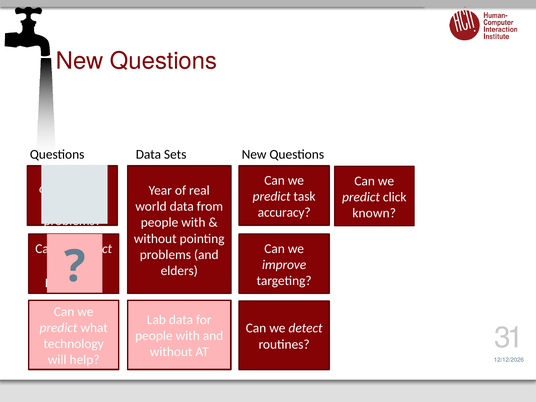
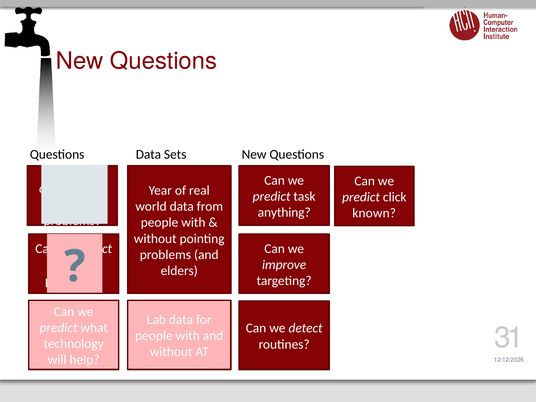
accuracy: accuracy -> anything (284, 213)
